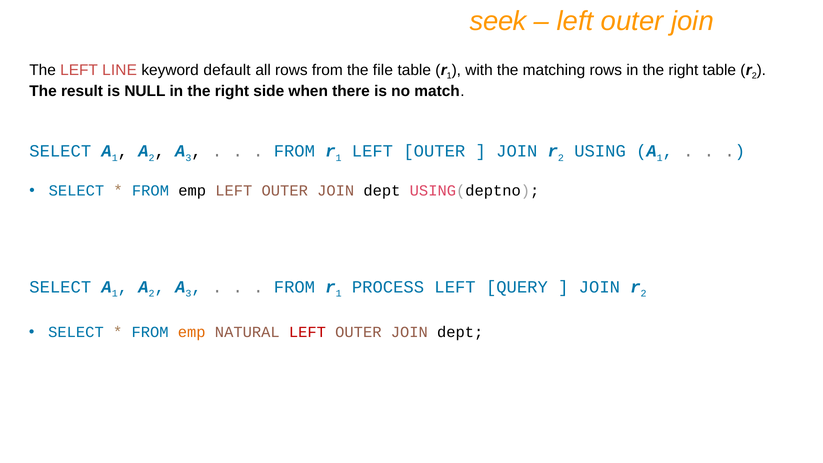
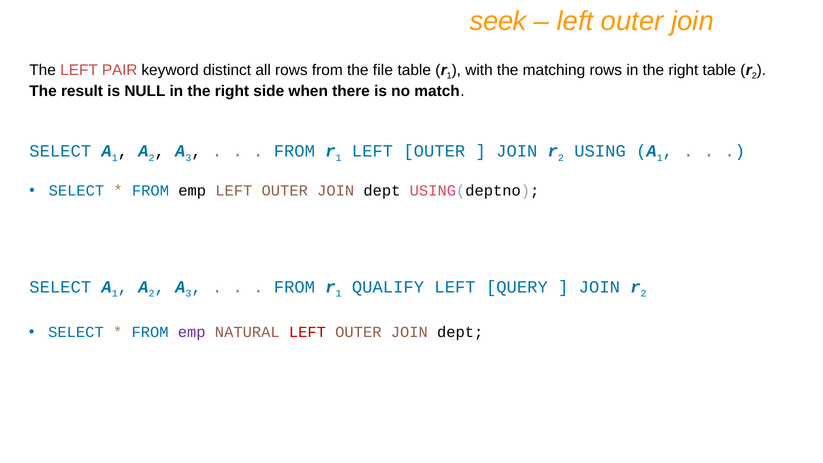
LINE: LINE -> PAIR (120, 70)
default: default -> distinct (227, 70)
PROCESS: PROCESS -> QUALIFY (388, 287)
emp colour: orange -> purple (192, 332)
